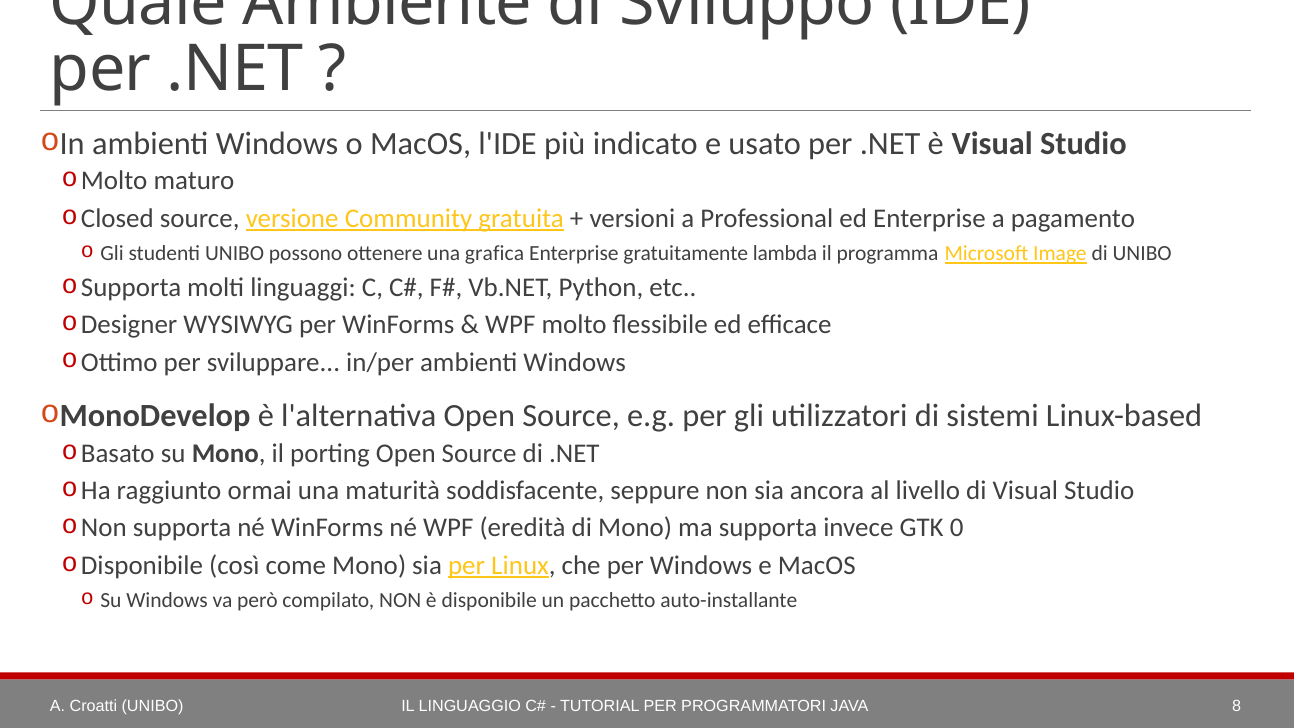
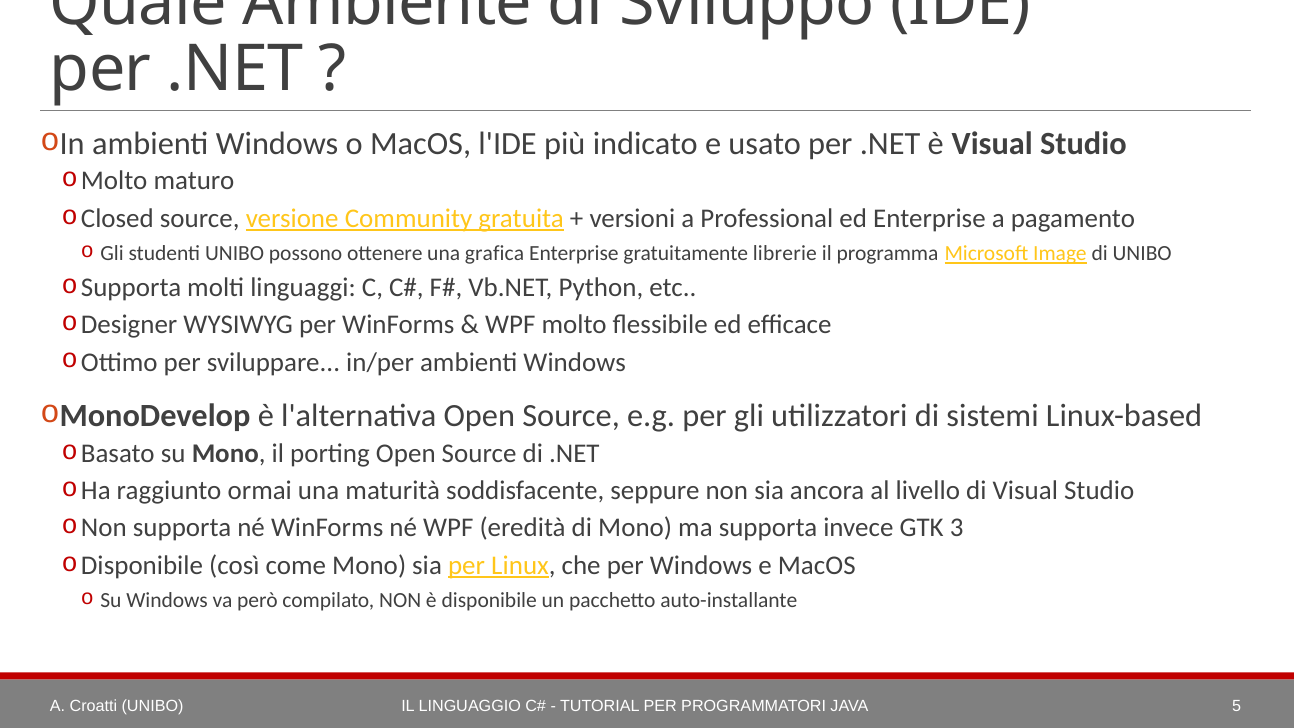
lambda: lambda -> librerie (785, 253)
0: 0 -> 3 (957, 528)
8: 8 -> 5 (1237, 706)
